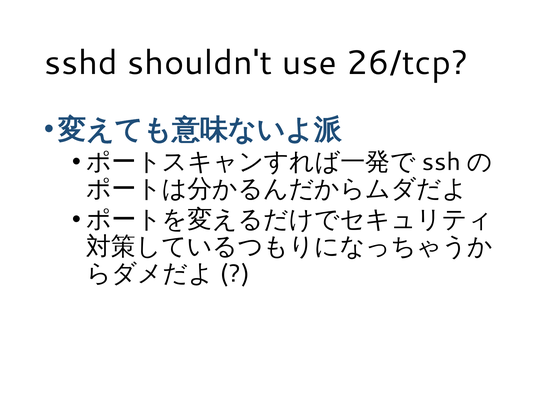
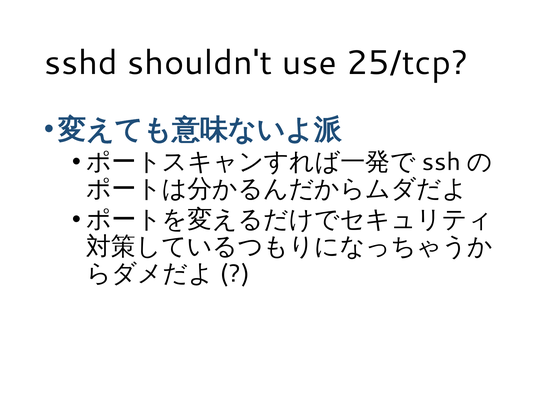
26/tcp: 26/tcp -> 25/tcp (407, 63)
